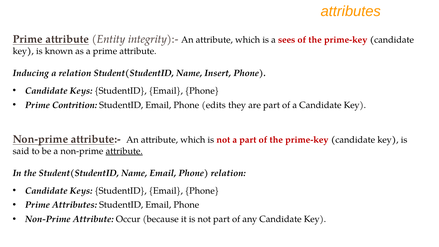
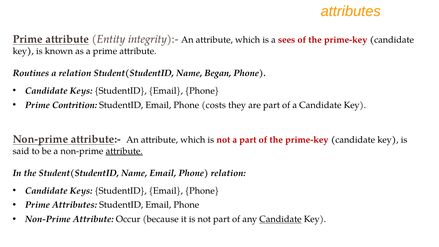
Inducing: Inducing -> Routines (31, 73)
Insert: Insert -> Began (218, 73)
edits: edits -> costs (214, 105)
Candidate underline: none -> present (280, 219)
